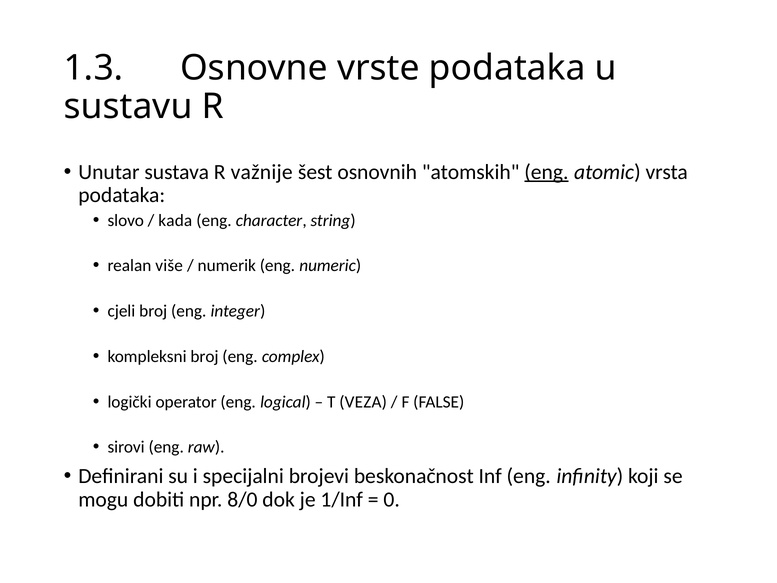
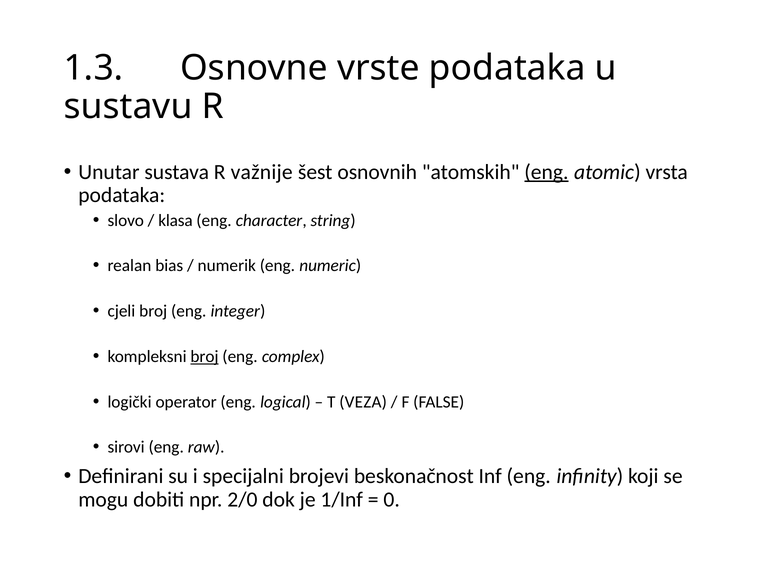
kada: kada -> klasa (175, 220)
više: više -> bias (169, 266)
broj underline: none -> present (204, 356)
8/0: 8/0 -> 2/0 (242, 499)
